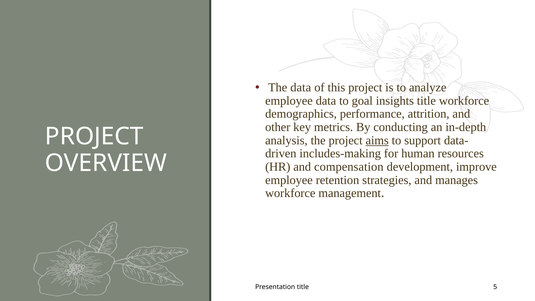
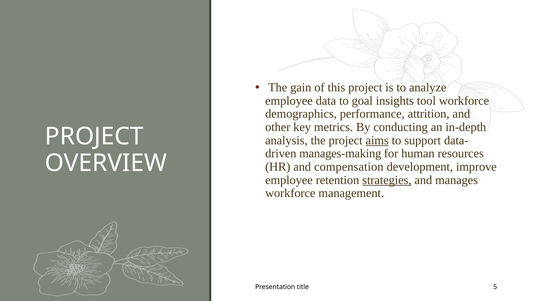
The data: data -> gain (301, 87)
insights title: title -> tool (426, 101)
includes-making: includes-making -> manages-making (340, 154)
strategies underline: none -> present (387, 180)
